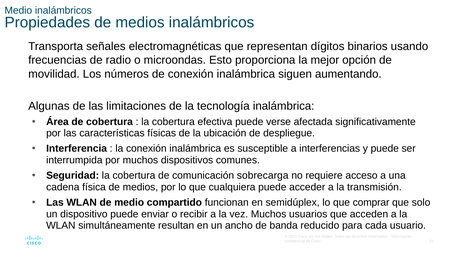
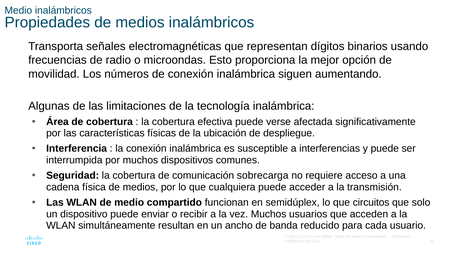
comprar: comprar -> circuitos (371, 203)
